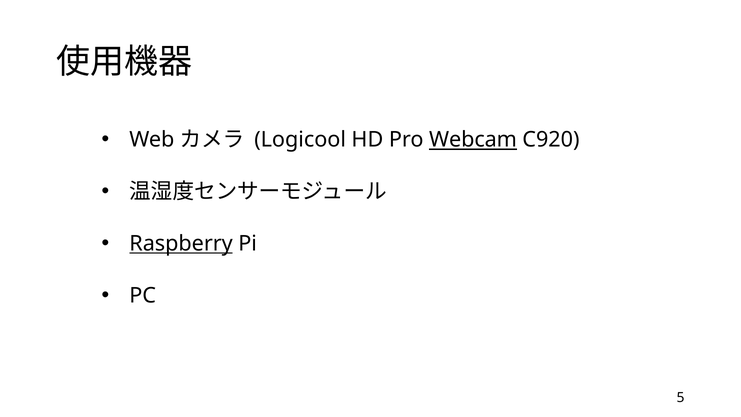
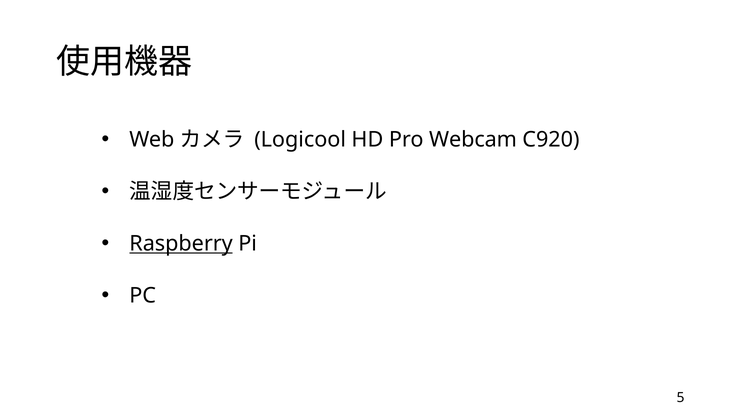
Webcam underline: present -> none (473, 140)
